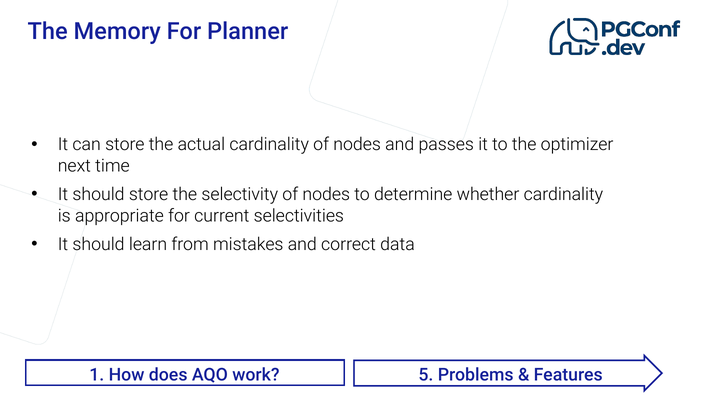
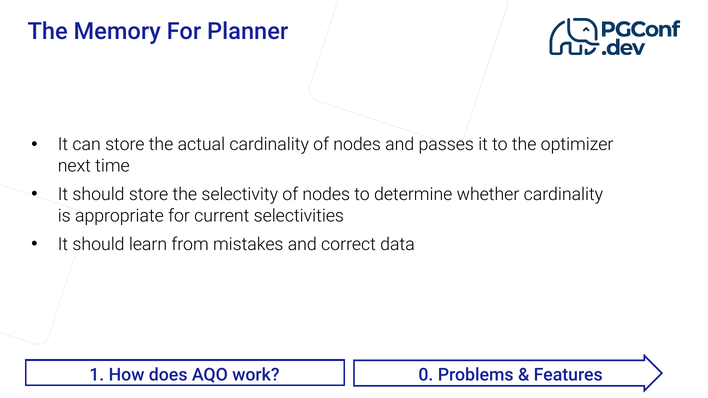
5: 5 -> 0 (426, 375)
